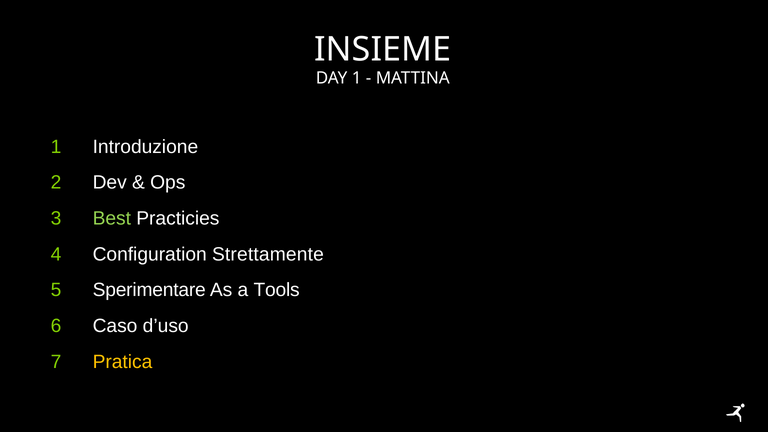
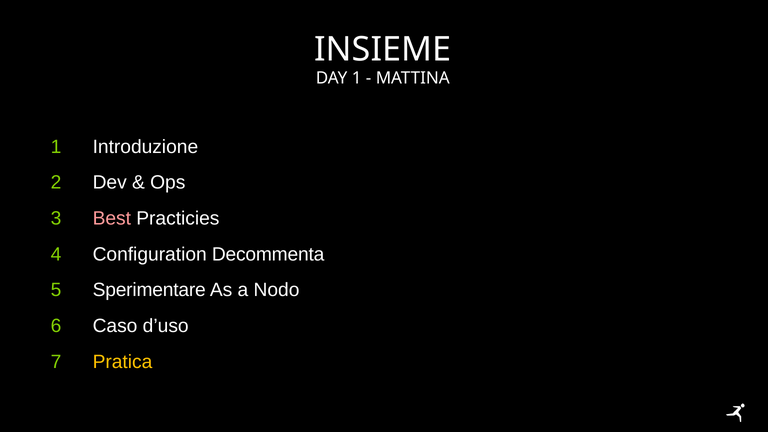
Best colour: light green -> pink (112, 218)
Strettamente: Strettamente -> Decommenta (268, 254)
Tools: Tools -> Nodo (277, 290)
